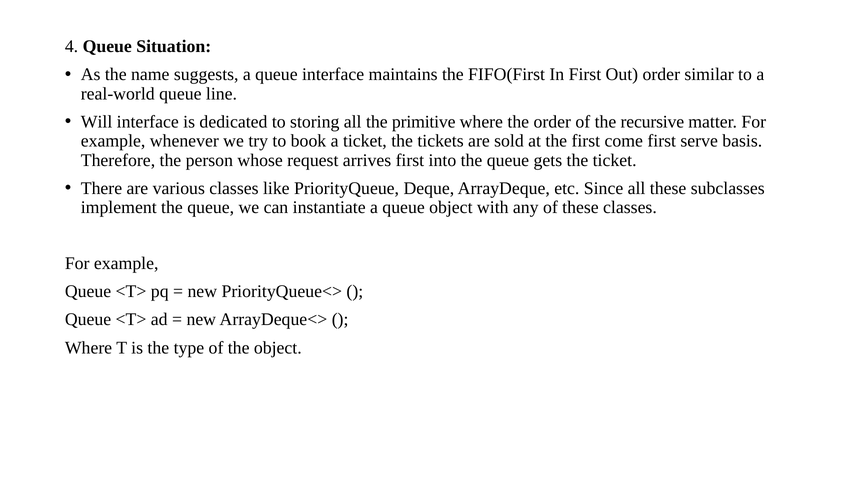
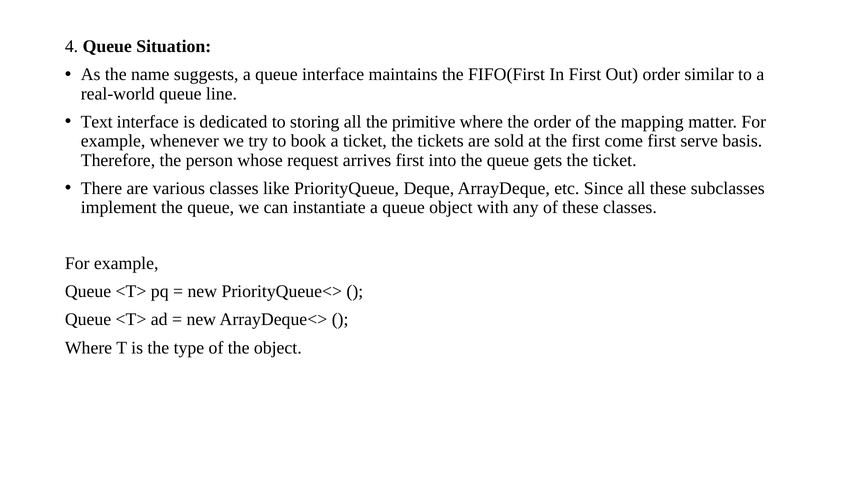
Will: Will -> Text (97, 122)
recursive: recursive -> mapping (652, 122)
